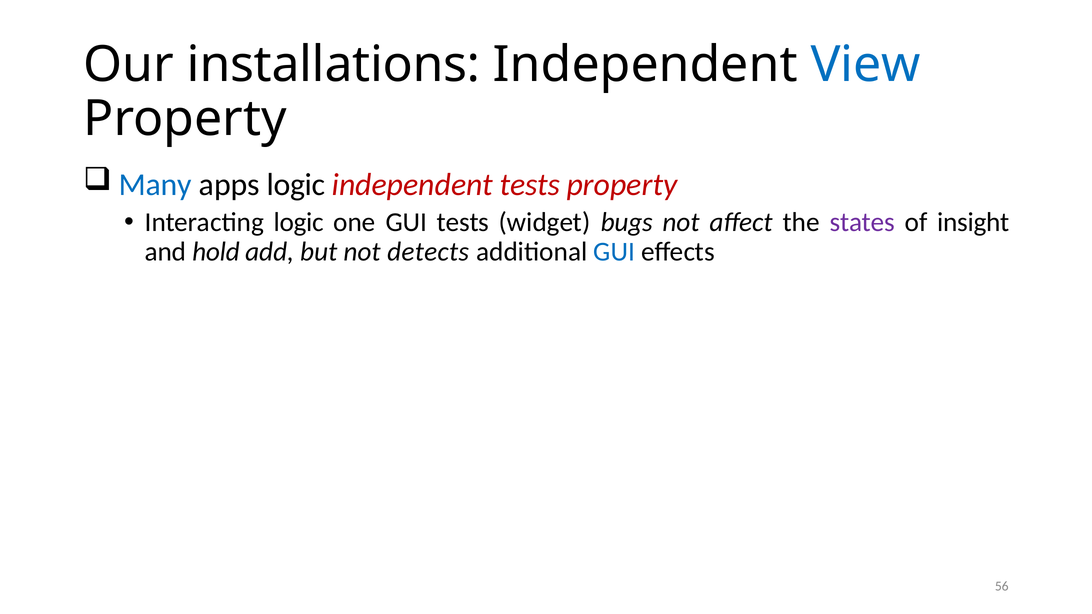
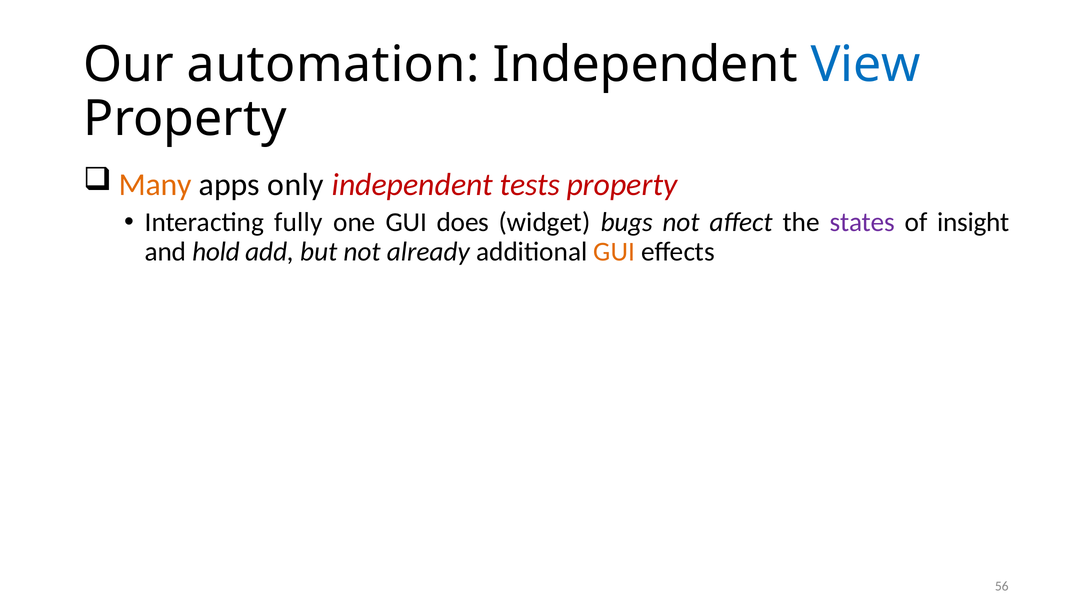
installations: installations -> automation (333, 65)
Many colour: blue -> orange (155, 185)
apps logic: logic -> only (296, 185)
Interacting logic: logic -> fully (298, 222)
GUI tests: tests -> does (463, 222)
detects: detects -> already (428, 252)
GUI colour: blue -> orange (614, 252)
